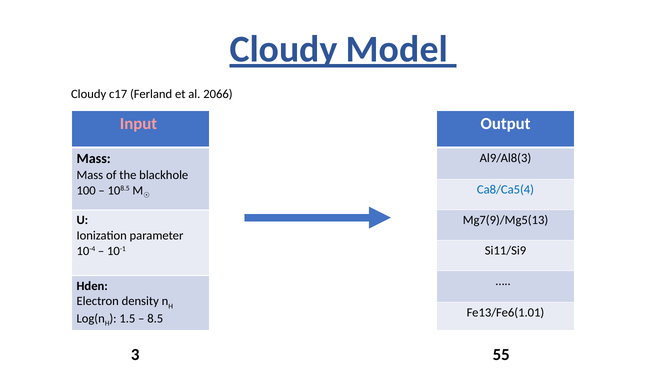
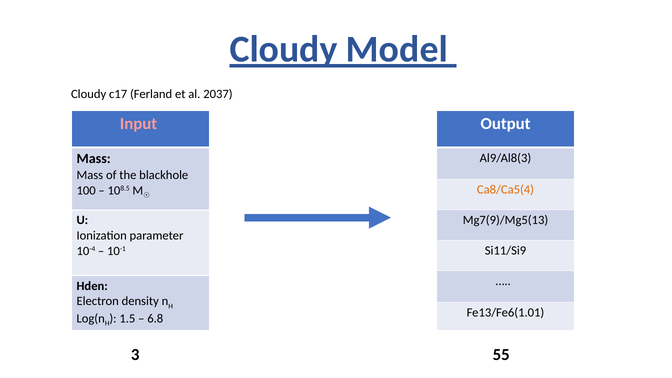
2066: 2066 -> 2037 (218, 94)
Ca8/Ca5(4 colour: blue -> orange (505, 189)
8.5: 8.5 -> 6.8 (155, 318)
